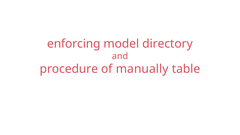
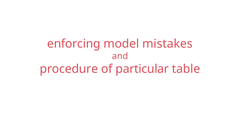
directory: directory -> mistakes (167, 44)
manually: manually -> particular (142, 69)
